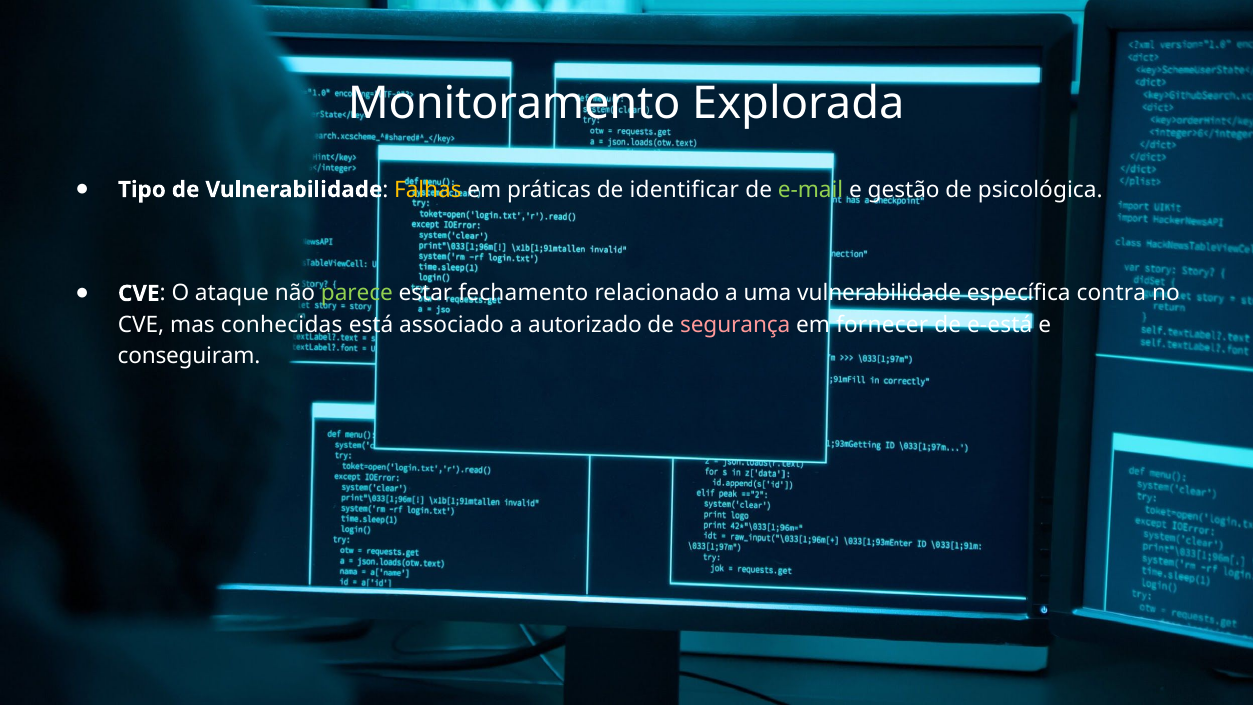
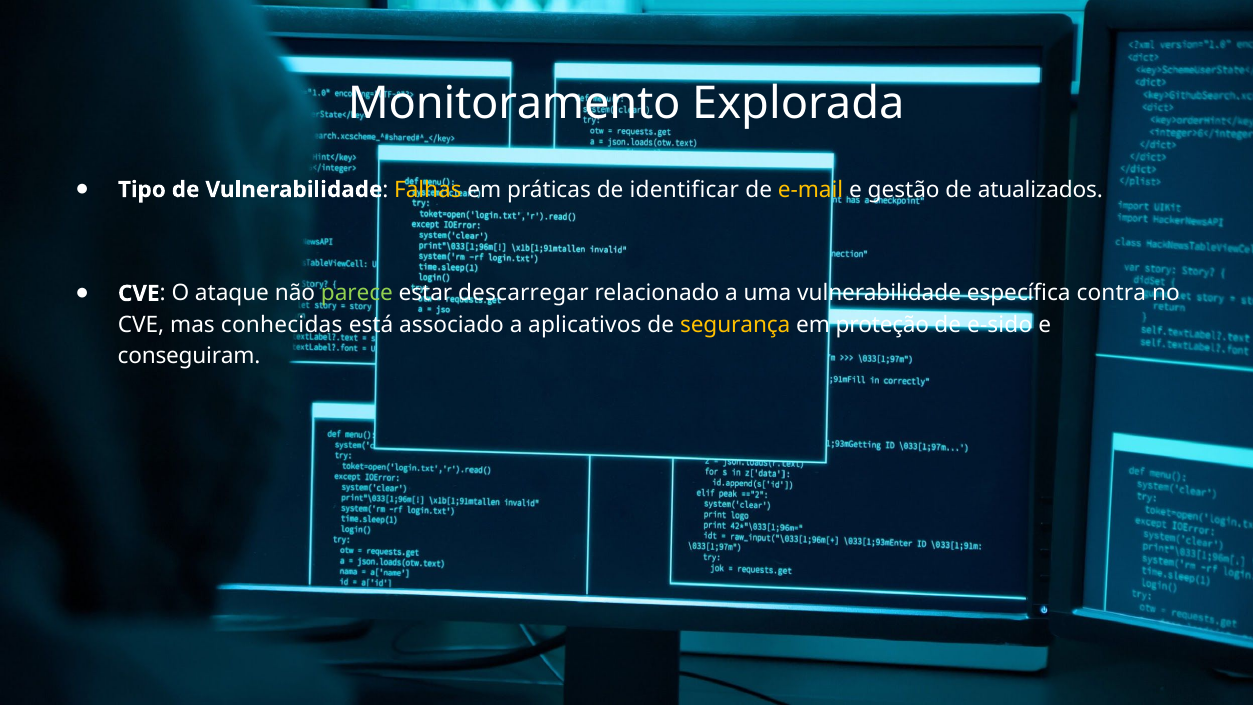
e-mail colour: light green -> yellow (811, 190)
psicológica: psicológica -> atualizados (1040, 190)
fechamento: fechamento -> descarregar (523, 293)
autorizado: autorizado -> aplicativos (585, 325)
segurança colour: pink -> yellow (735, 325)
fornecer: fornecer -> proteção (882, 325)
e-está: e-está -> e-sido (1000, 325)
